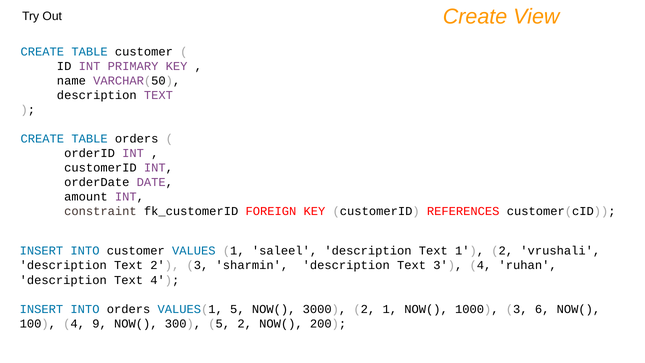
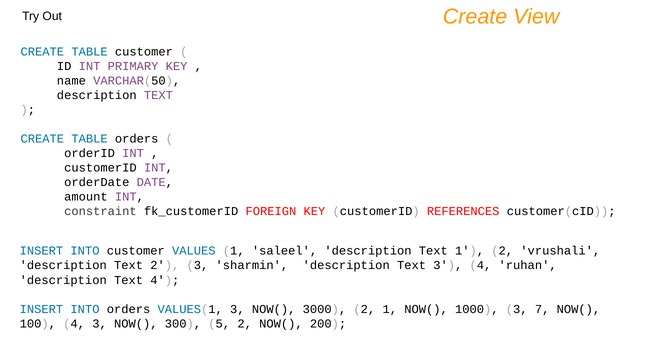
VALUES(1 5: 5 -> 3 (237, 309)
6: 6 -> 7 (542, 309)
4 9: 9 -> 3 (100, 323)
